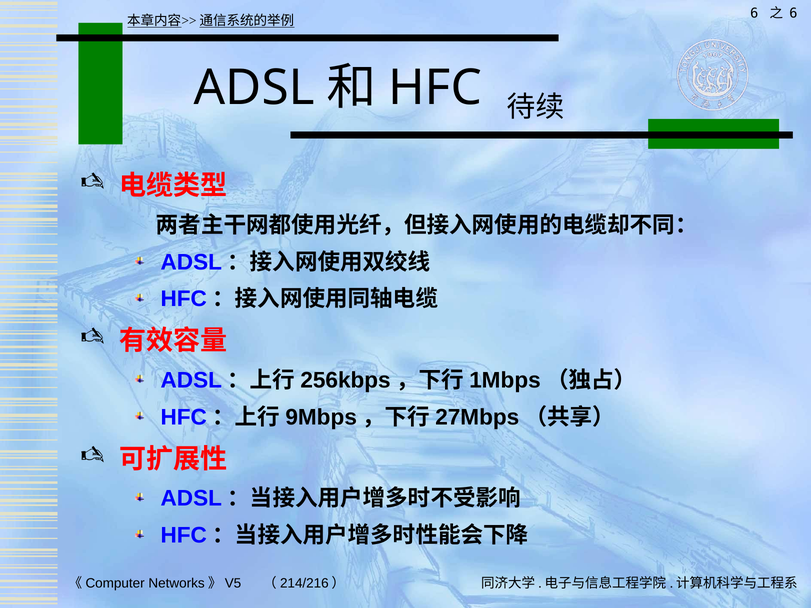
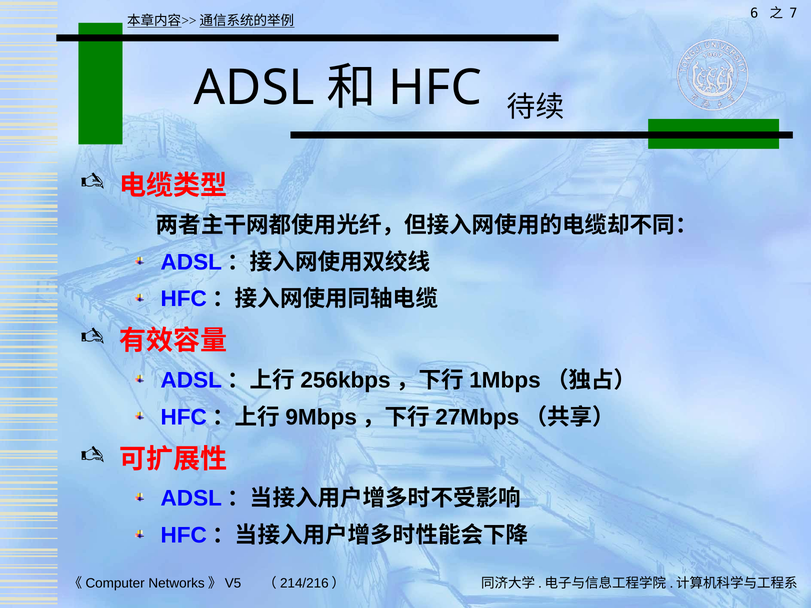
6: 6 -> 7 (793, 13)
